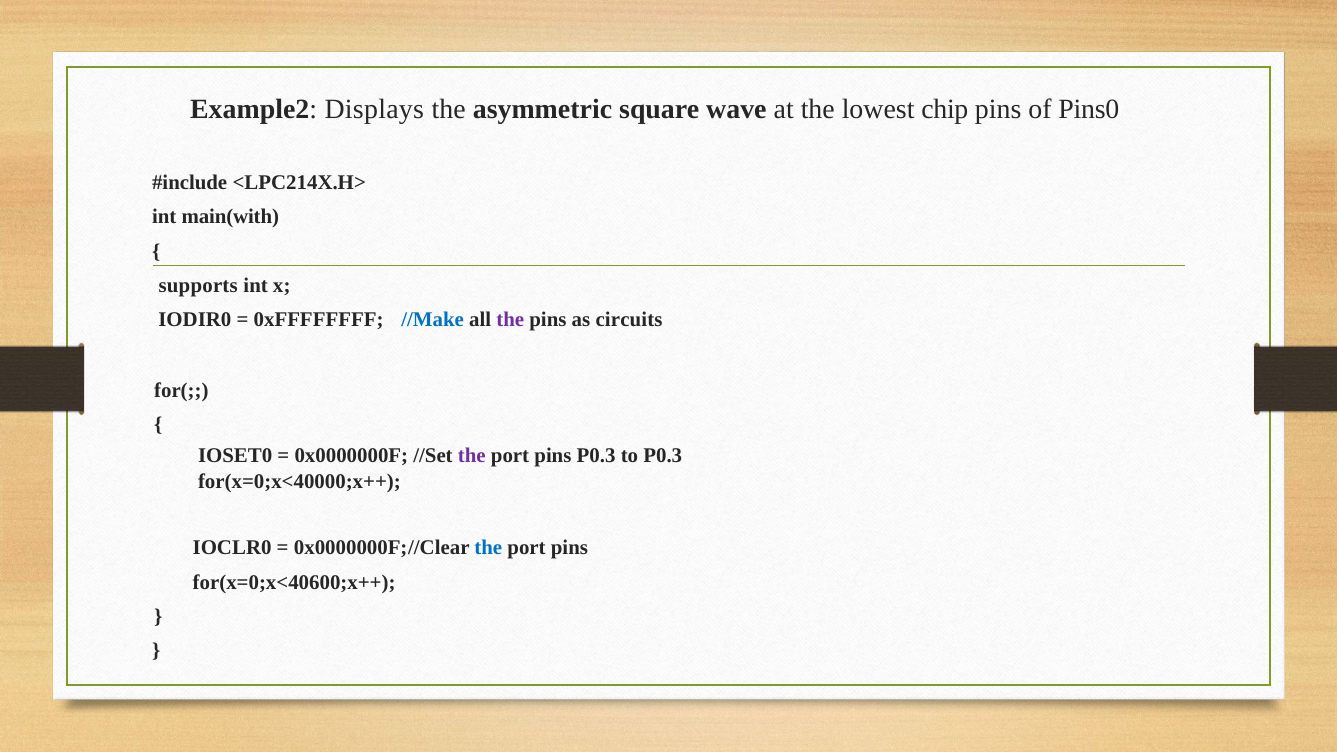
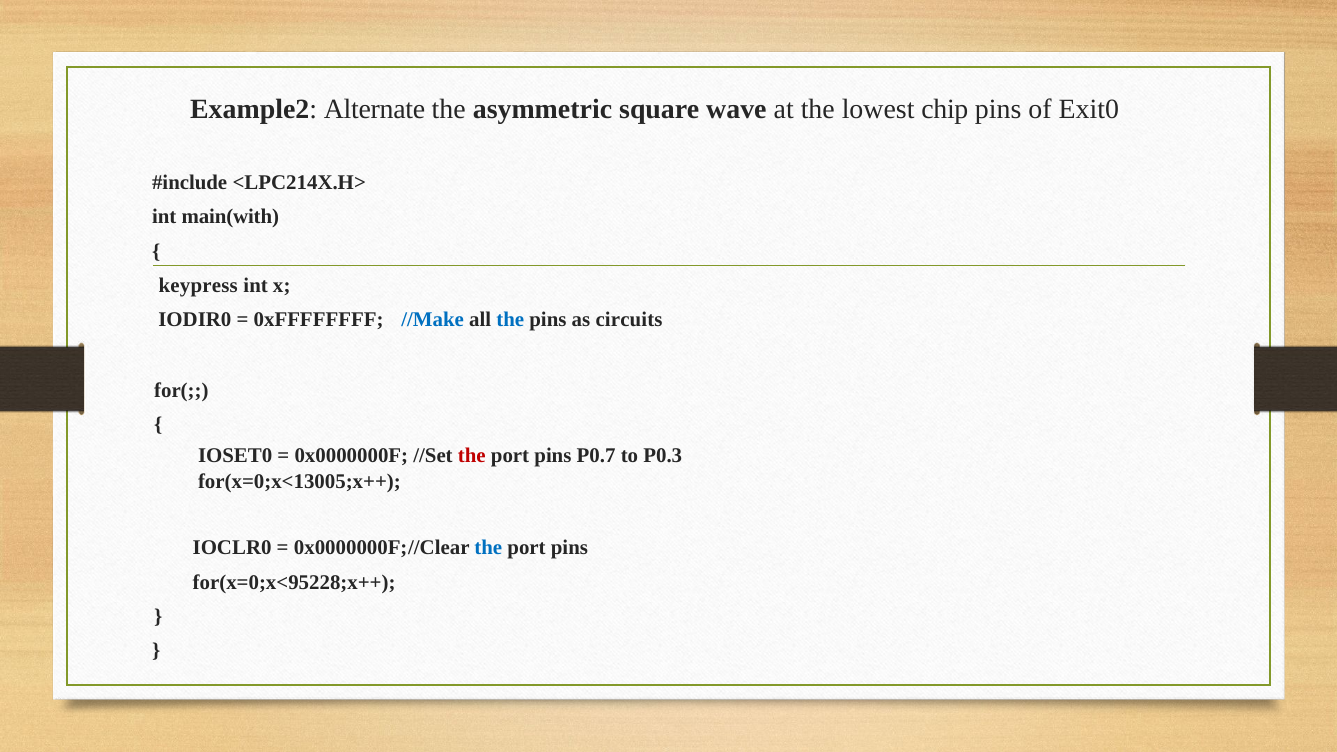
Displays: Displays -> Alternate (375, 110)
Pins0: Pins0 -> Exit0 (1089, 110)
supports: supports -> keypress (198, 286)
the colour: purple -> blue (510, 320)
the colour: purple -> red (472, 456)
pins P0.3: P0.3 -> P0.7 (596, 456)
for(x=0;x<40000;x++: for(x=0;x<40000;x++ -> for(x=0;x<13005;x++ (299, 482)
for(x=0;x<40600;x++: for(x=0;x<40600;x++ -> for(x=0;x<95228;x++ (294, 582)
